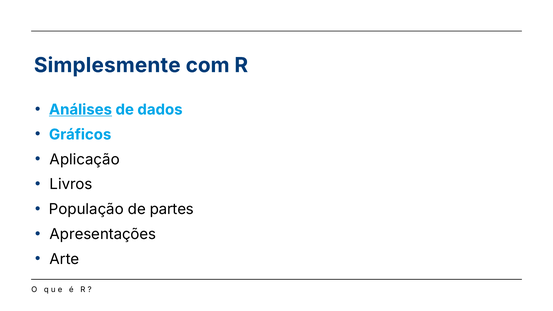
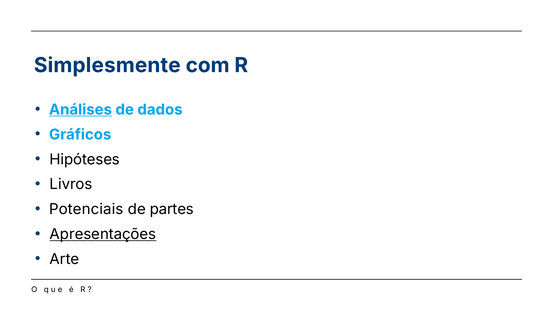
Aplicação: Aplicação -> Hipóteses (85, 159)
População: População -> Potenciais (86, 209)
Apresentações underline: none -> present (103, 234)
